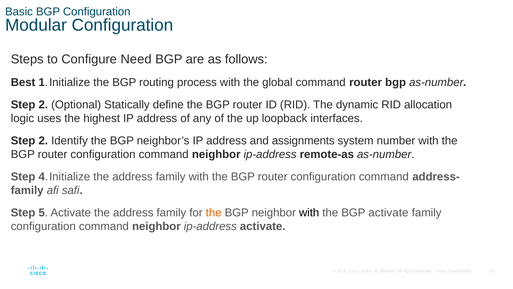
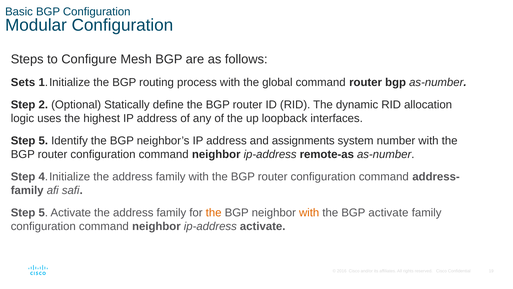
Need: Need -> Mesh (136, 59)
Best: Best -> Sets (23, 82)
2: 2 -> 5 (43, 140)
with colour: black -> orange (309, 212)
